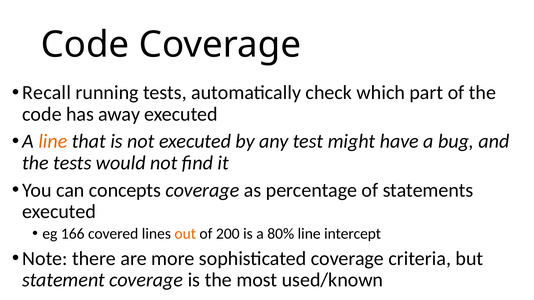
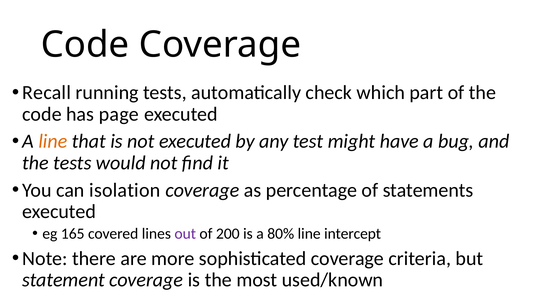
away: away -> page (119, 114)
concepts: concepts -> isolation (125, 190)
166: 166 -> 165 (73, 234)
out colour: orange -> purple (185, 234)
